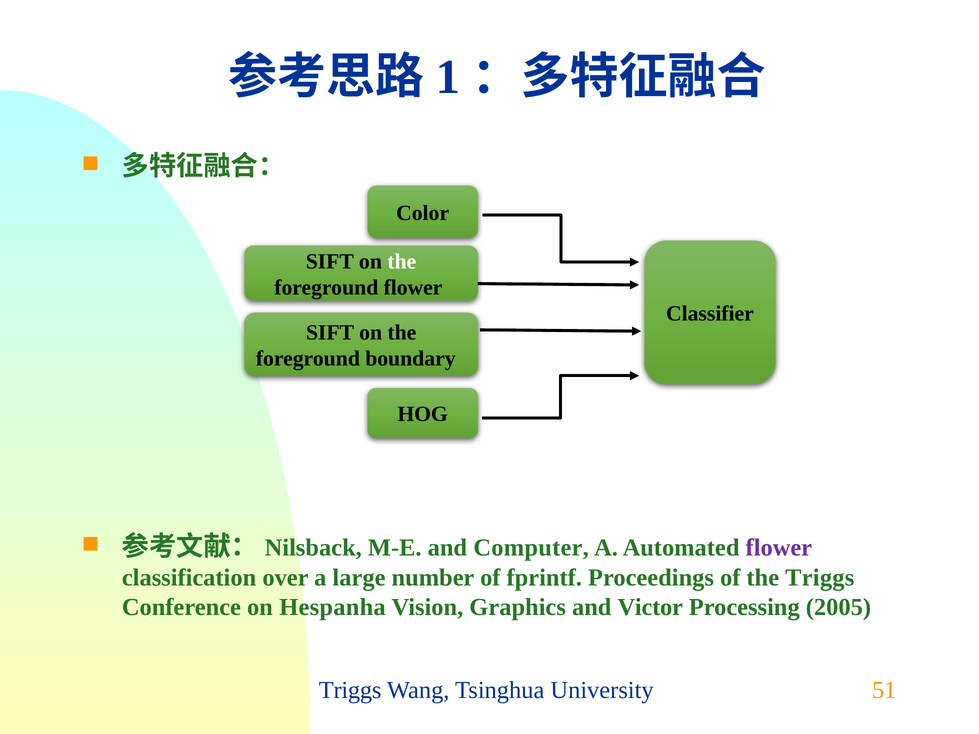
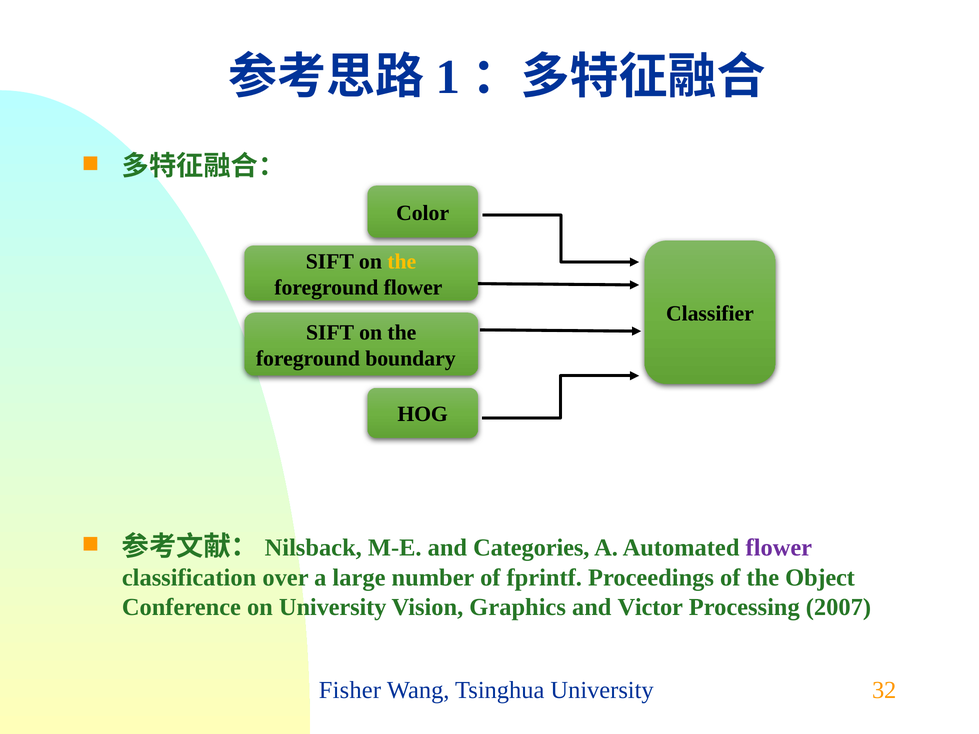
the colour: white -> yellow (402, 262)
Computer: Computer -> Categories (531, 548)
the Triggs: Triggs -> Object (820, 578)
on Hespanha: Hespanha -> University (333, 607)
2005: 2005 -> 2007 (838, 607)
Triggs: Triggs -> Fisher (350, 690)
51: 51 -> 32 (884, 690)
